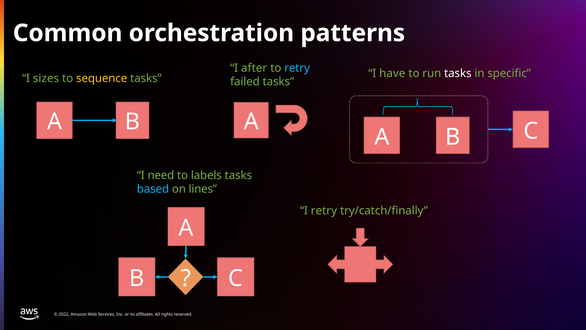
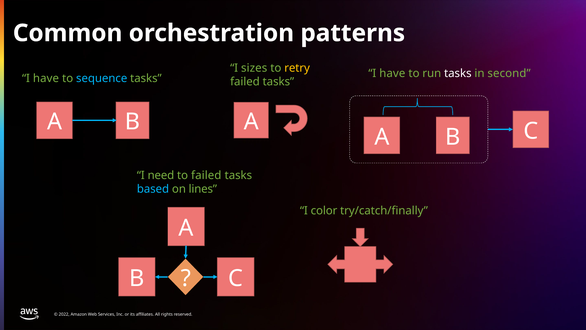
after: after -> sizes (254, 68)
retry colour: light blue -> yellow (297, 68)
specific: specific -> second (509, 73)
sizes: sizes -> have (46, 78)
sequence colour: yellow -> light blue (102, 78)
to labels: labels -> failed (206, 175)
I retry: retry -> color (324, 211)
